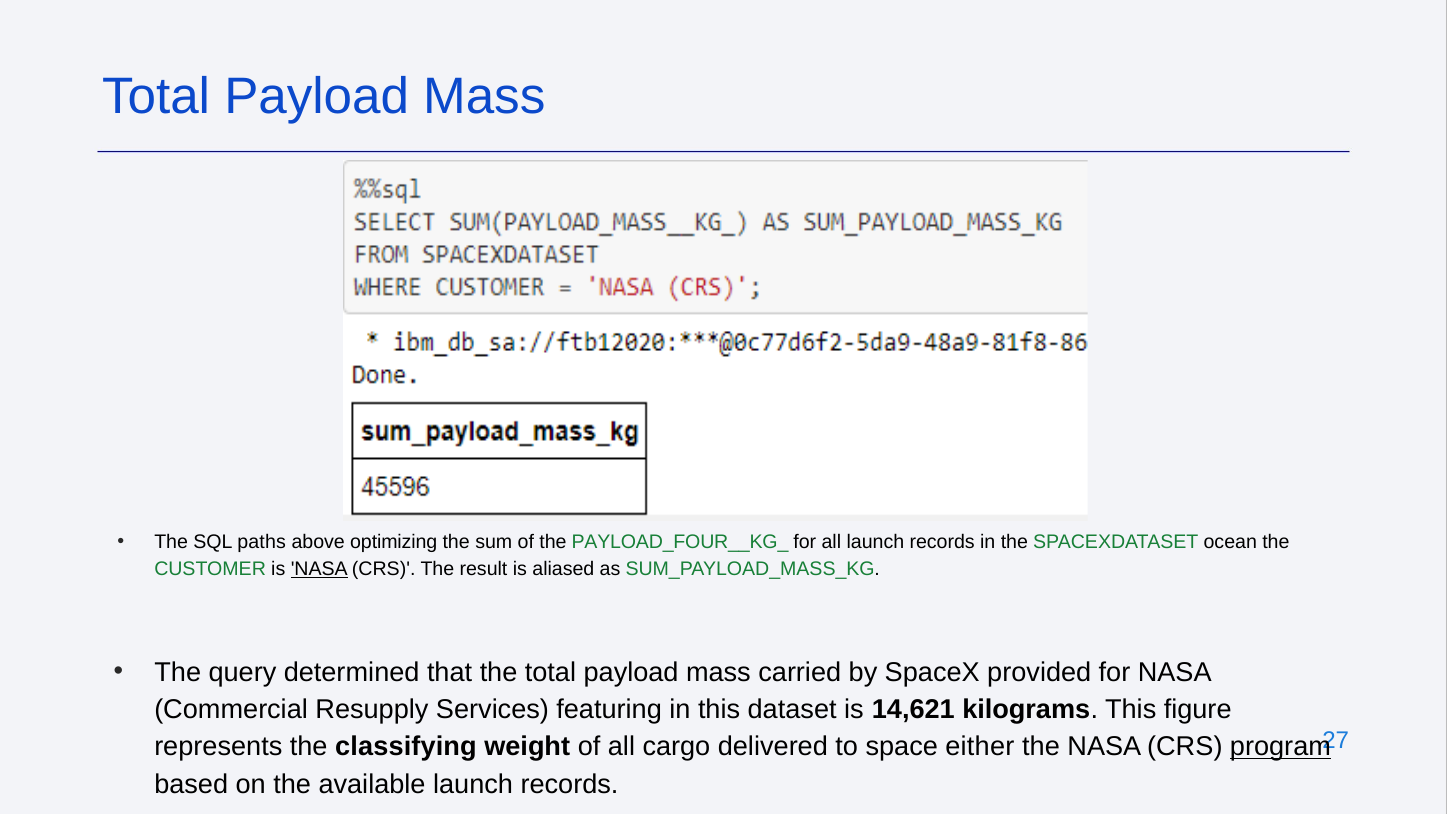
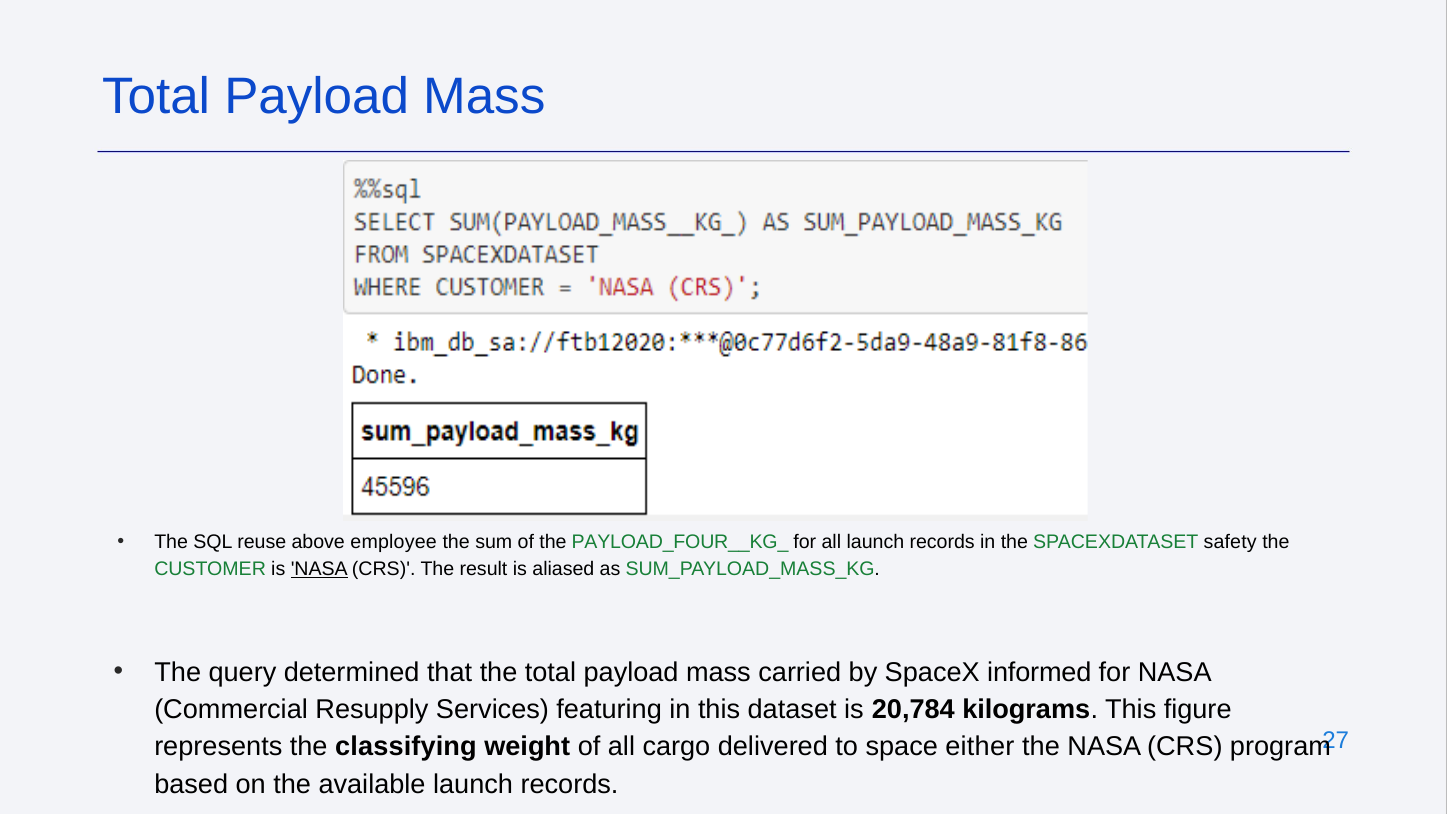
paths: paths -> reuse (262, 542)
optimizing: optimizing -> employee (394, 542)
ocean: ocean -> safety (1230, 542)
provided: provided -> informed (1039, 672)
14,621: 14,621 -> 20,784 (913, 709)
program underline: present -> none (1280, 747)
